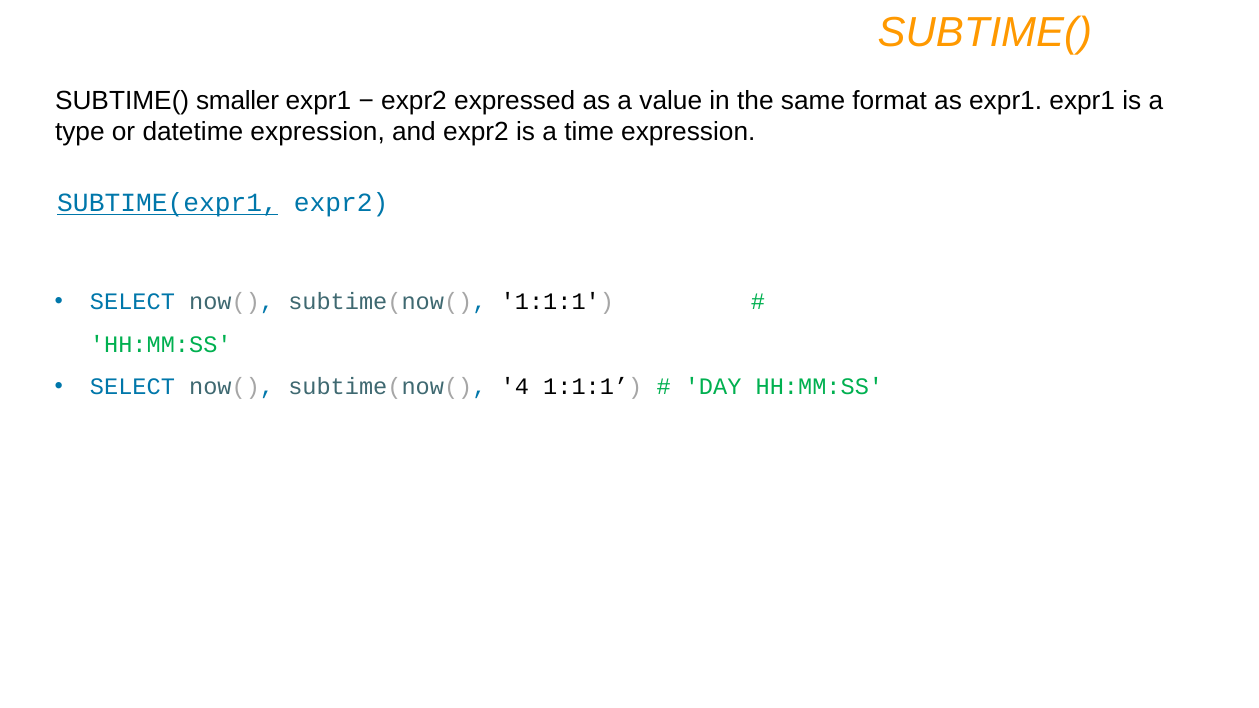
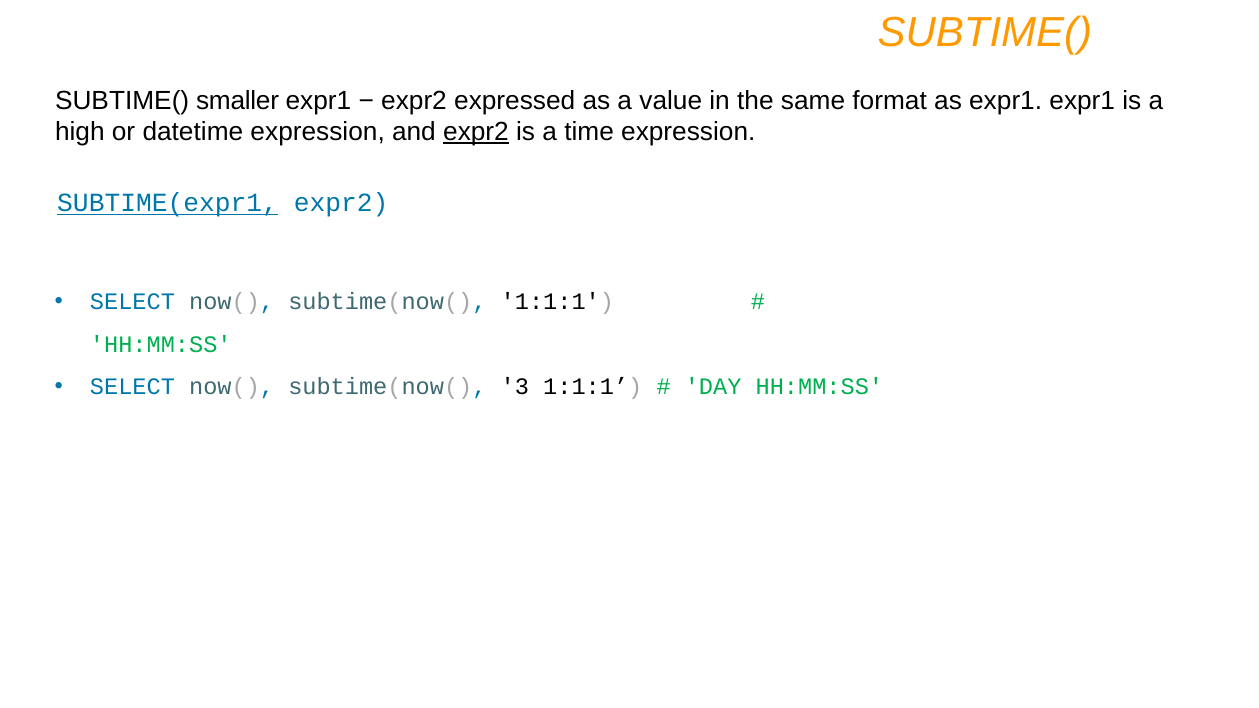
type: type -> high (80, 132)
expr2 underline: none -> present (476, 132)
4: 4 -> 3 (515, 387)
